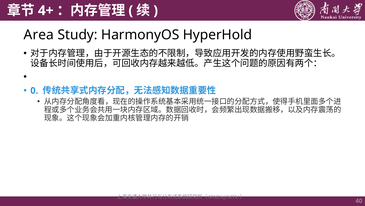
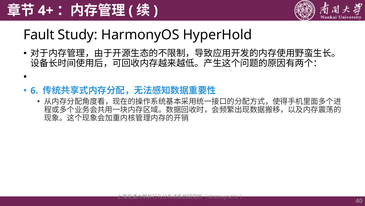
Area: Area -> Fault (39, 35)
0: 0 -> 6 (34, 90)
